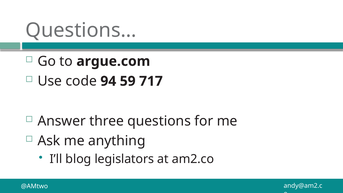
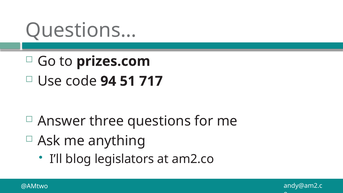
argue.com: argue.com -> prizes.com (113, 61)
59: 59 -> 51 (128, 81)
